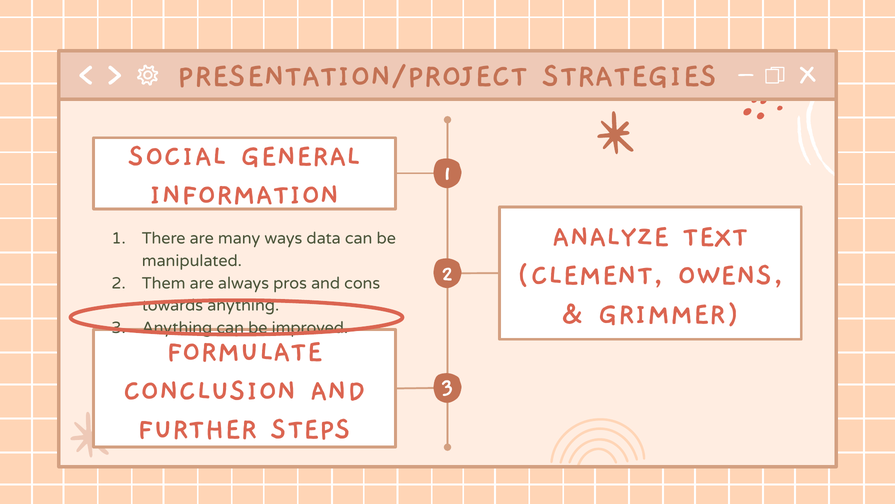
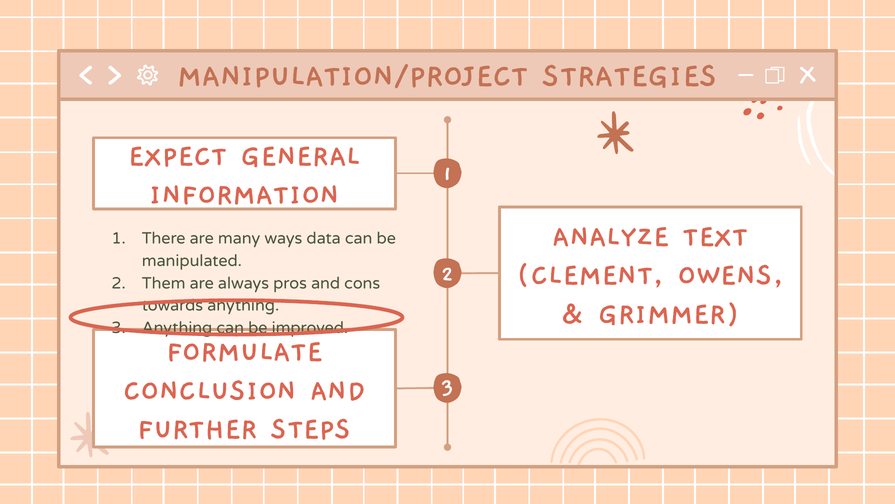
PRESENTATION/PROJECT: PRESENTATION/PROJECT -> MANIPULATION/PROJECT (353, 74)
SOCIAL: SOCIAL -> EXPECT (178, 154)
